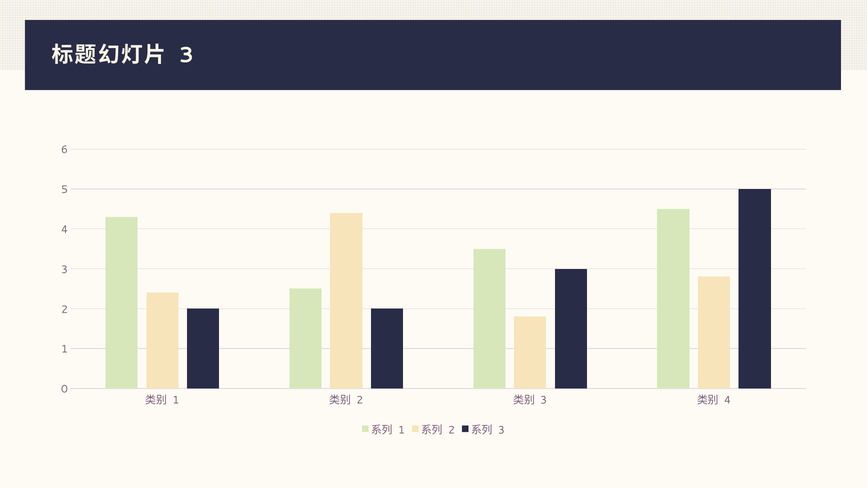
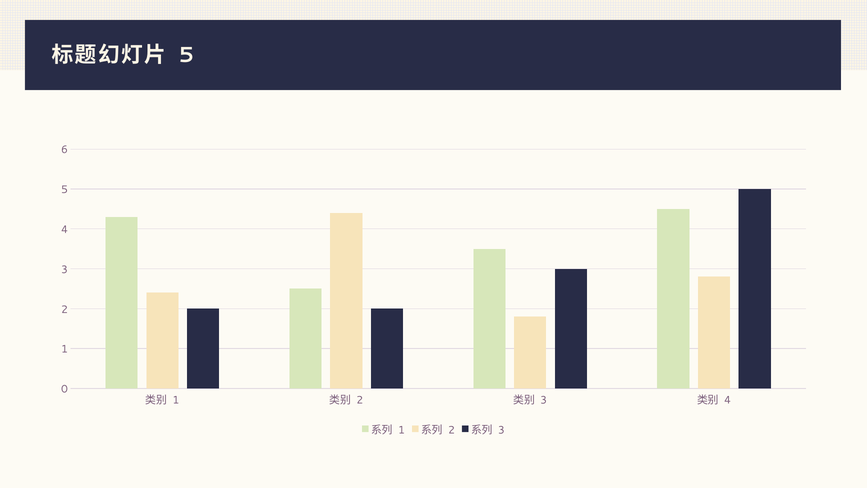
3: 3 -> 5 (186, 55)
